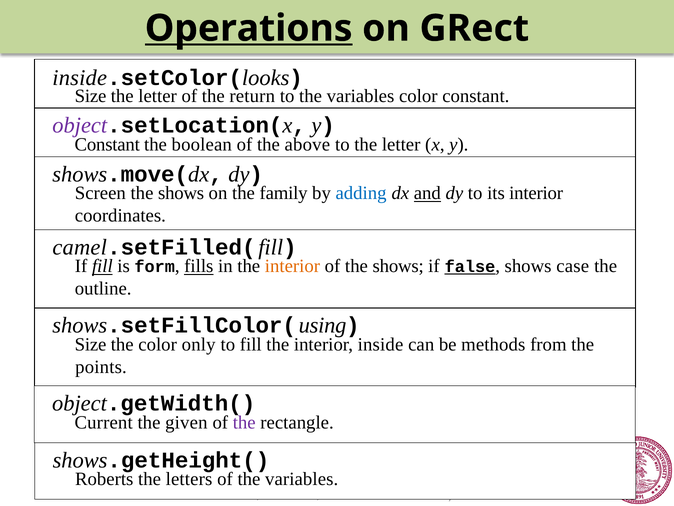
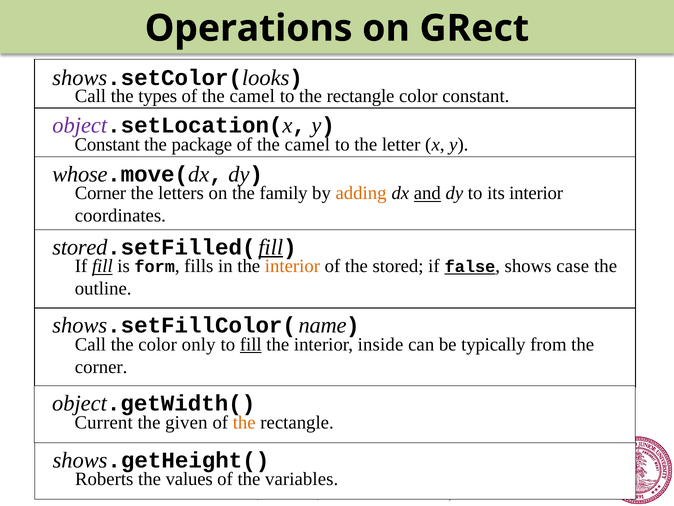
Operations underline: present -> none (249, 28)
inside: inside -> shows (80, 78)
Size: Size -> Call (90, 96)
letter: letter -> types (158, 96)
return: return -> camel (252, 96)
to the variables: variables -> rectangle (361, 96)
boolean: boolean -> package (202, 144)
above: above -> camel (307, 144)
shows: shows -> whose (80, 174)
Screen: Screen -> Corner (100, 193)
shows: shows -> letters (181, 193)
adding colour: blue -> orange (361, 193)
camel: camel -> stored (80, 247)
fill underline: none -> present (271, 247)
fills underline: present -> none (199, 266)
of the shows: shows -> stored (398, 266)
using: using -> name (323, 325)
Size: Size -> Call (90, 344)
fill underline: none -> present (251, 344)
methods: methods -> typically (493, 344)
points: points -> corner (101, 367)
the colour: purple -> orange (244, 422)
letters: letters -> values (189, 479)
